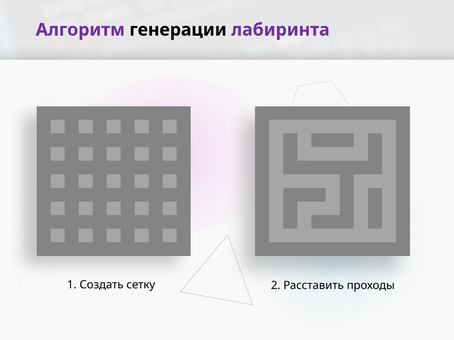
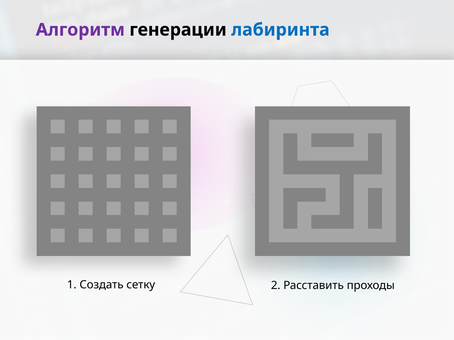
лабиринта colour: purple -> blue (280, 30)
